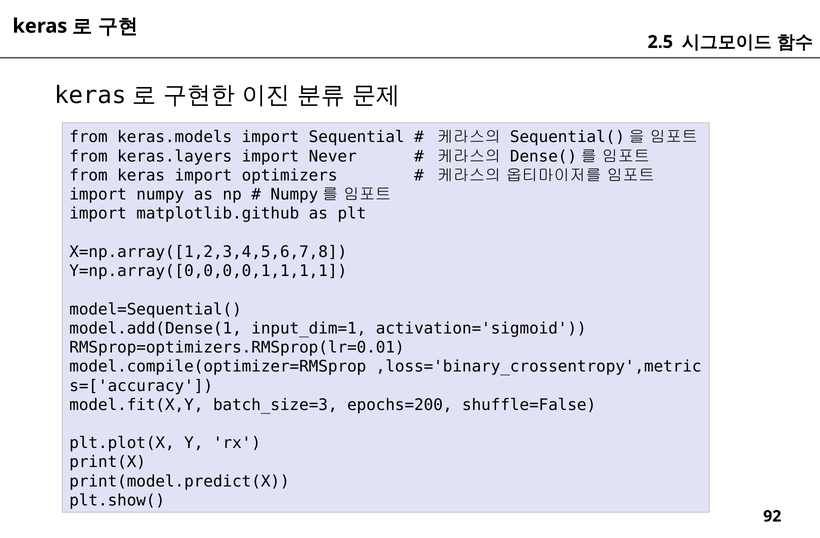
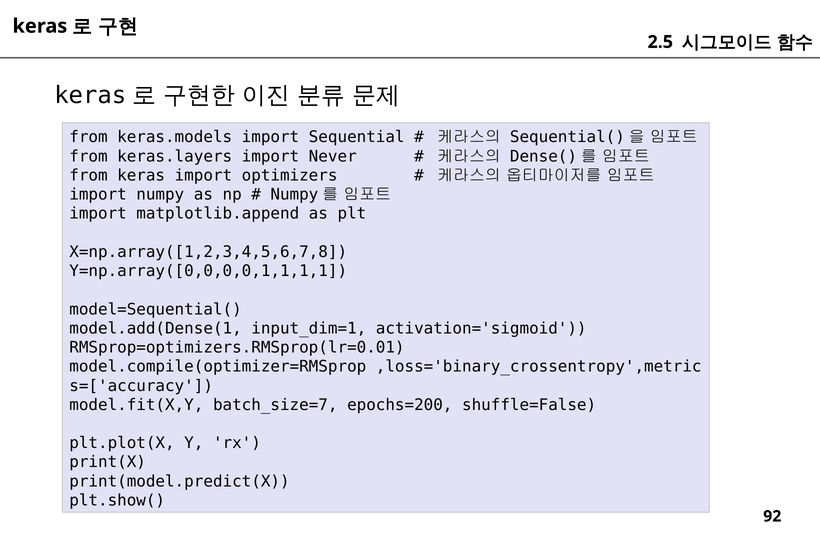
matplotlib.github: matplotlib.github -> matplotlib.append (218, 214)
batch_size=3: batch_size=3 -> batch_size=7 (275, 405)
